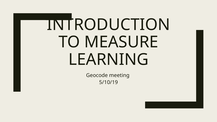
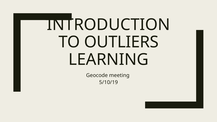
MEASURE: MEASURE -> OUTLIERS (121, 42)
